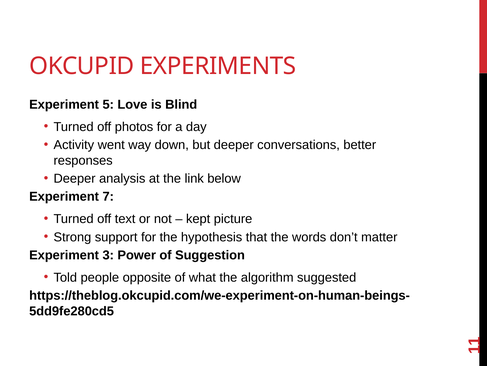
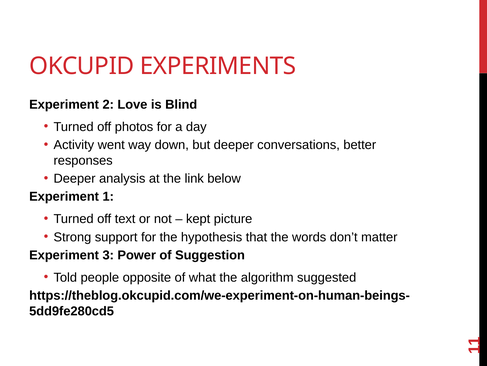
5: 5 -> 2 (108, 104)
Experiment 7: 7 -> 1 (108, 196)
